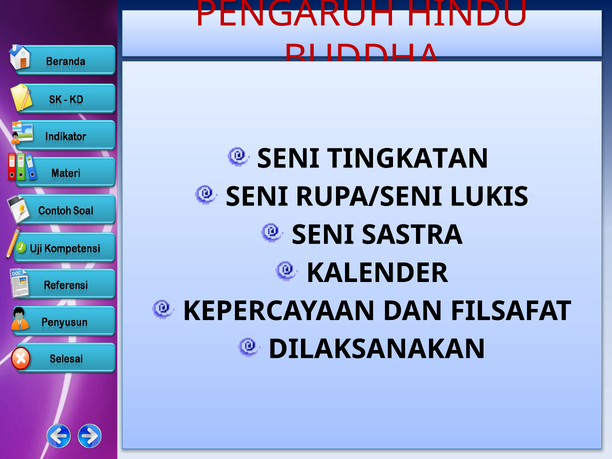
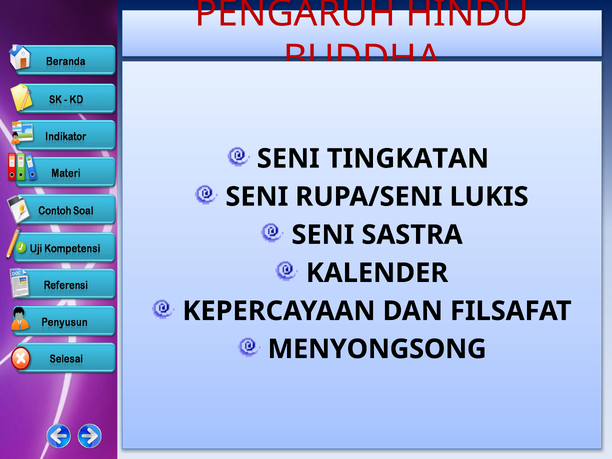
DILAKSANAKAN: DILAKSANAKAN -> MENYONGSONG (377, 349)
